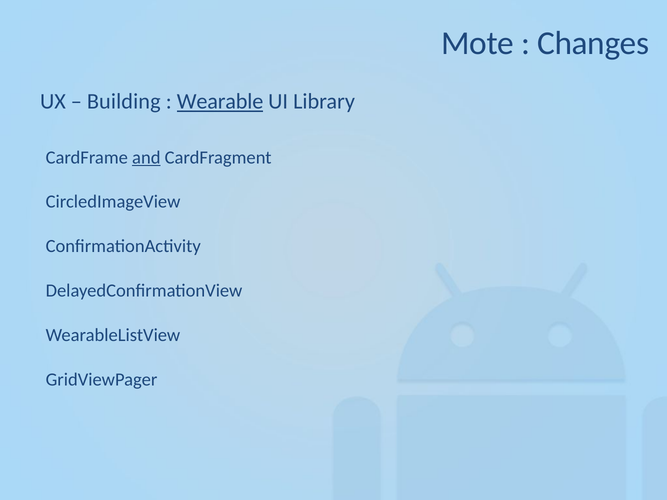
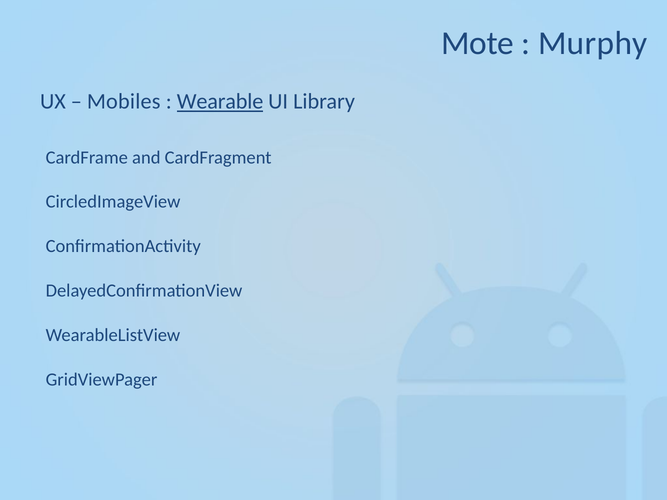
Changes: Changes -> Murphy (593, 43)
Building: Building -> Mobiles (124, 102)
and underline: present -> none (146, 157)
